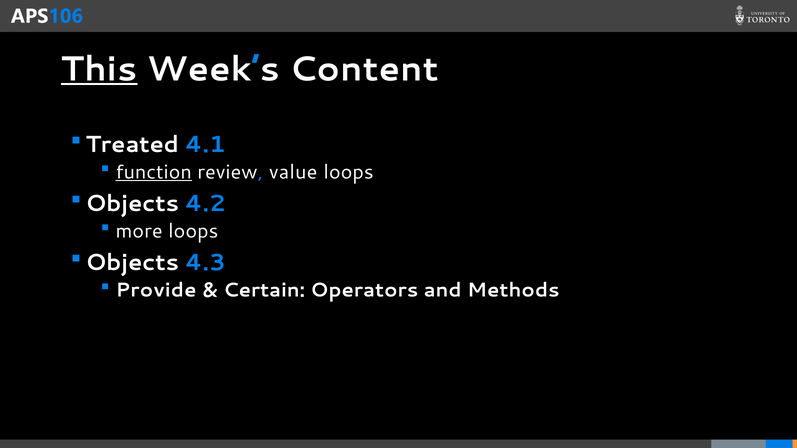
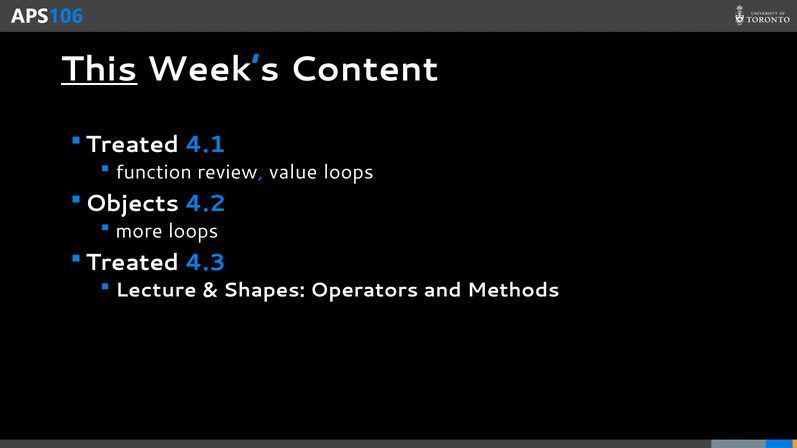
function underline: present -> none (154, 172)
Objects: Objects -> Treated (132, 263)
Provide: Provide -> Lecture (156, 290)
Certain: Certain -> Shapes (264, 290)
